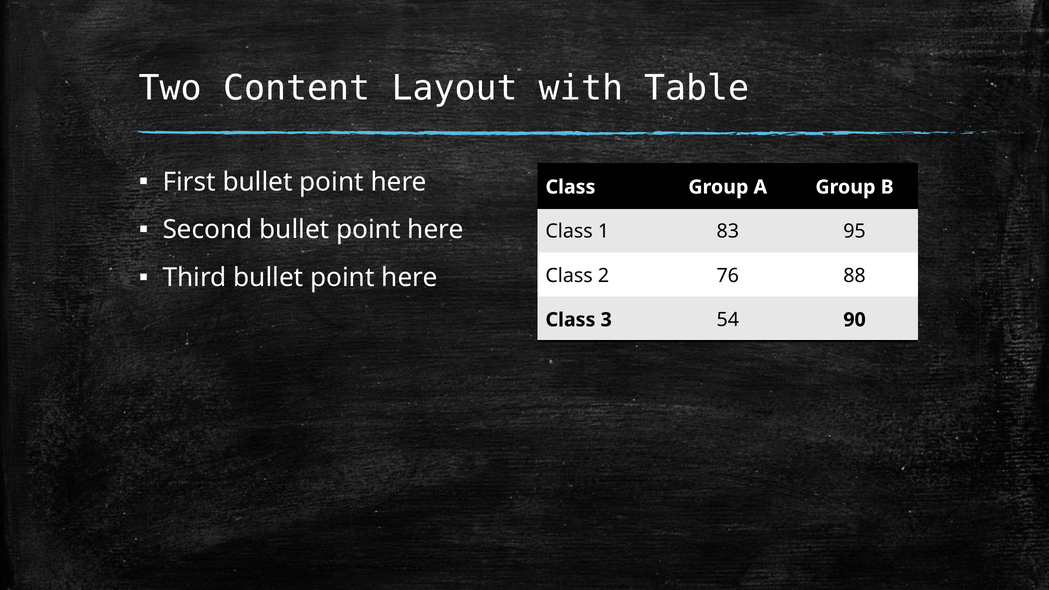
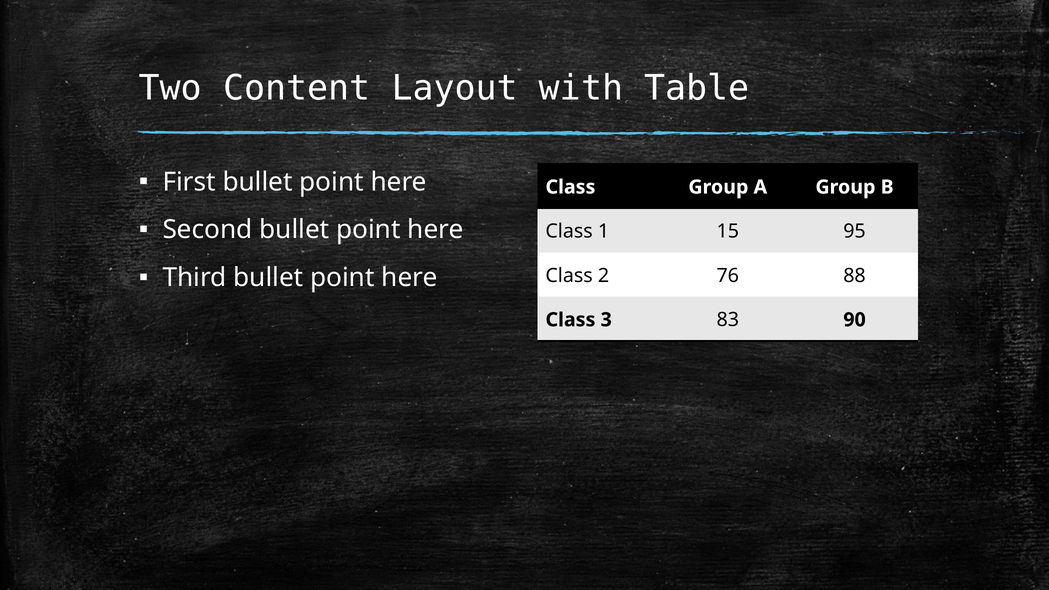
83: 83 -> 15 (728, 231)
54: 54 -> 83 (728, 320)
